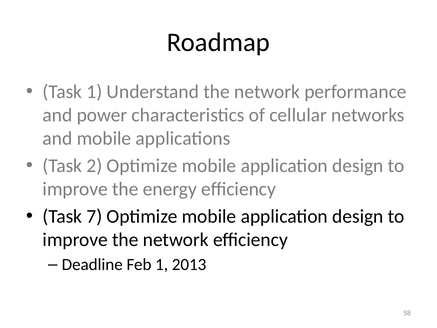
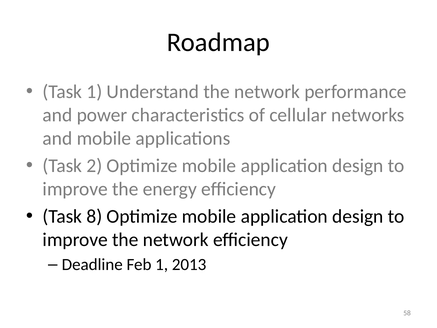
7: 7 -> 8 (94, 216)
